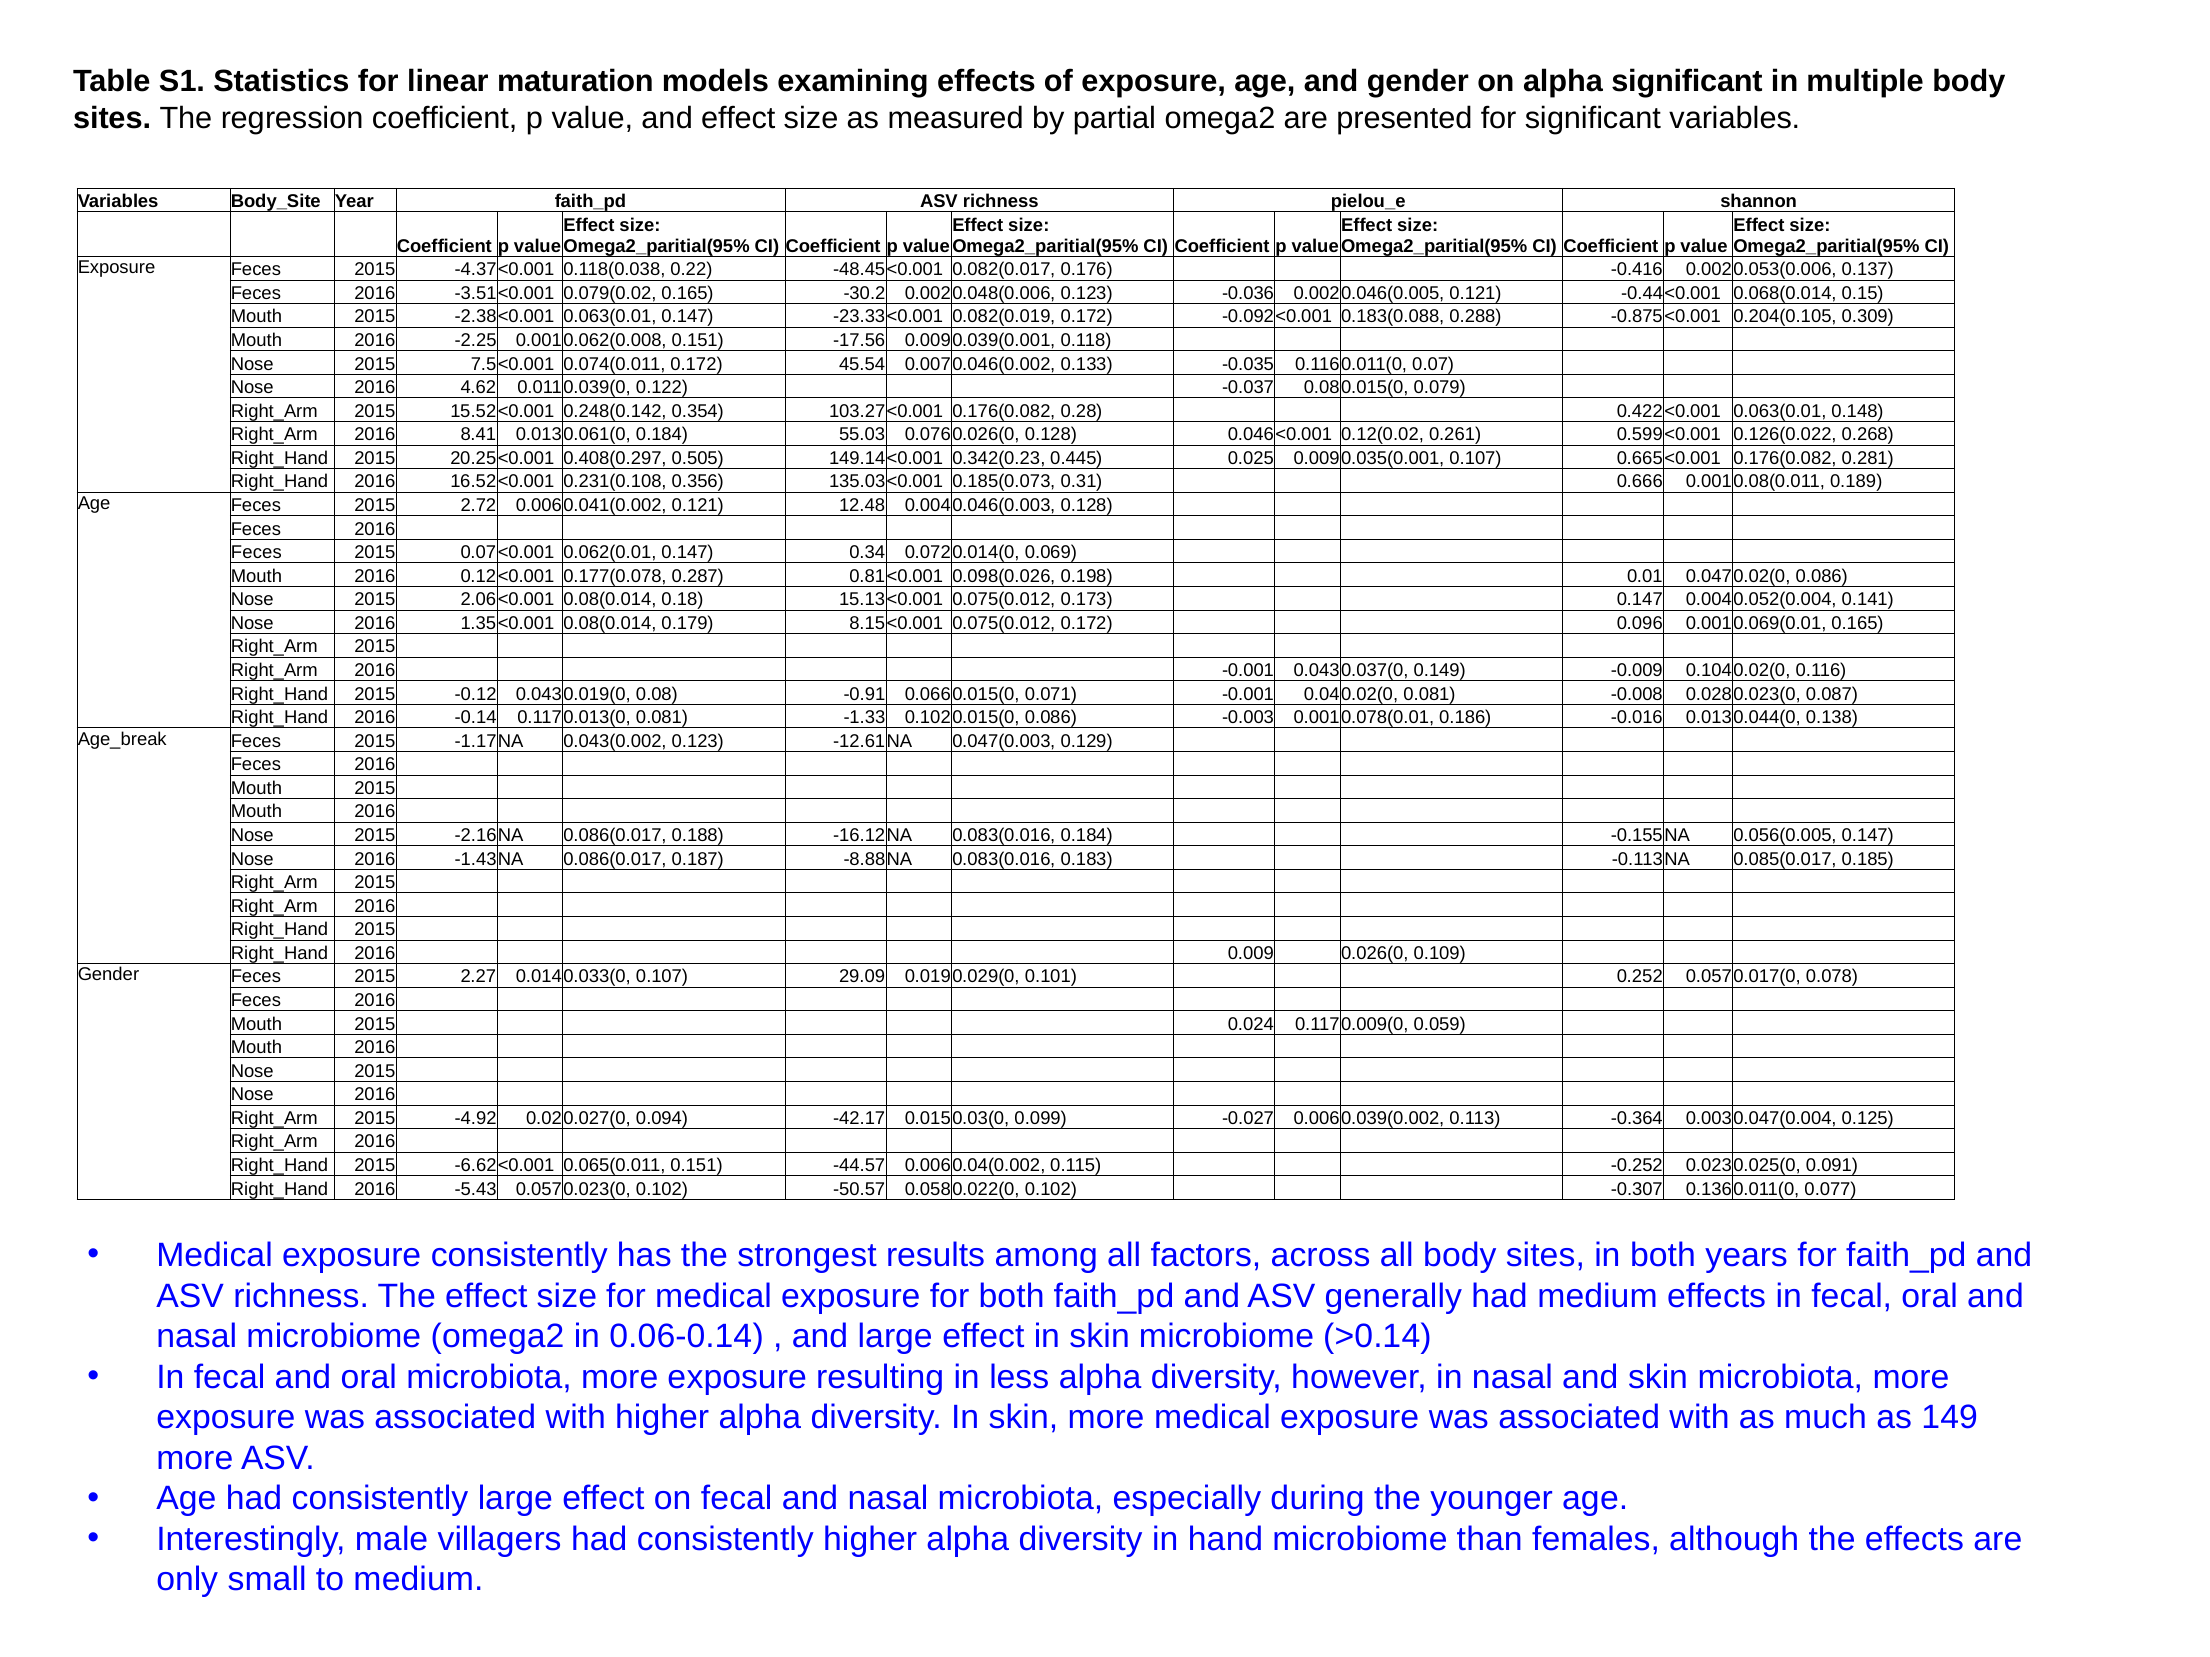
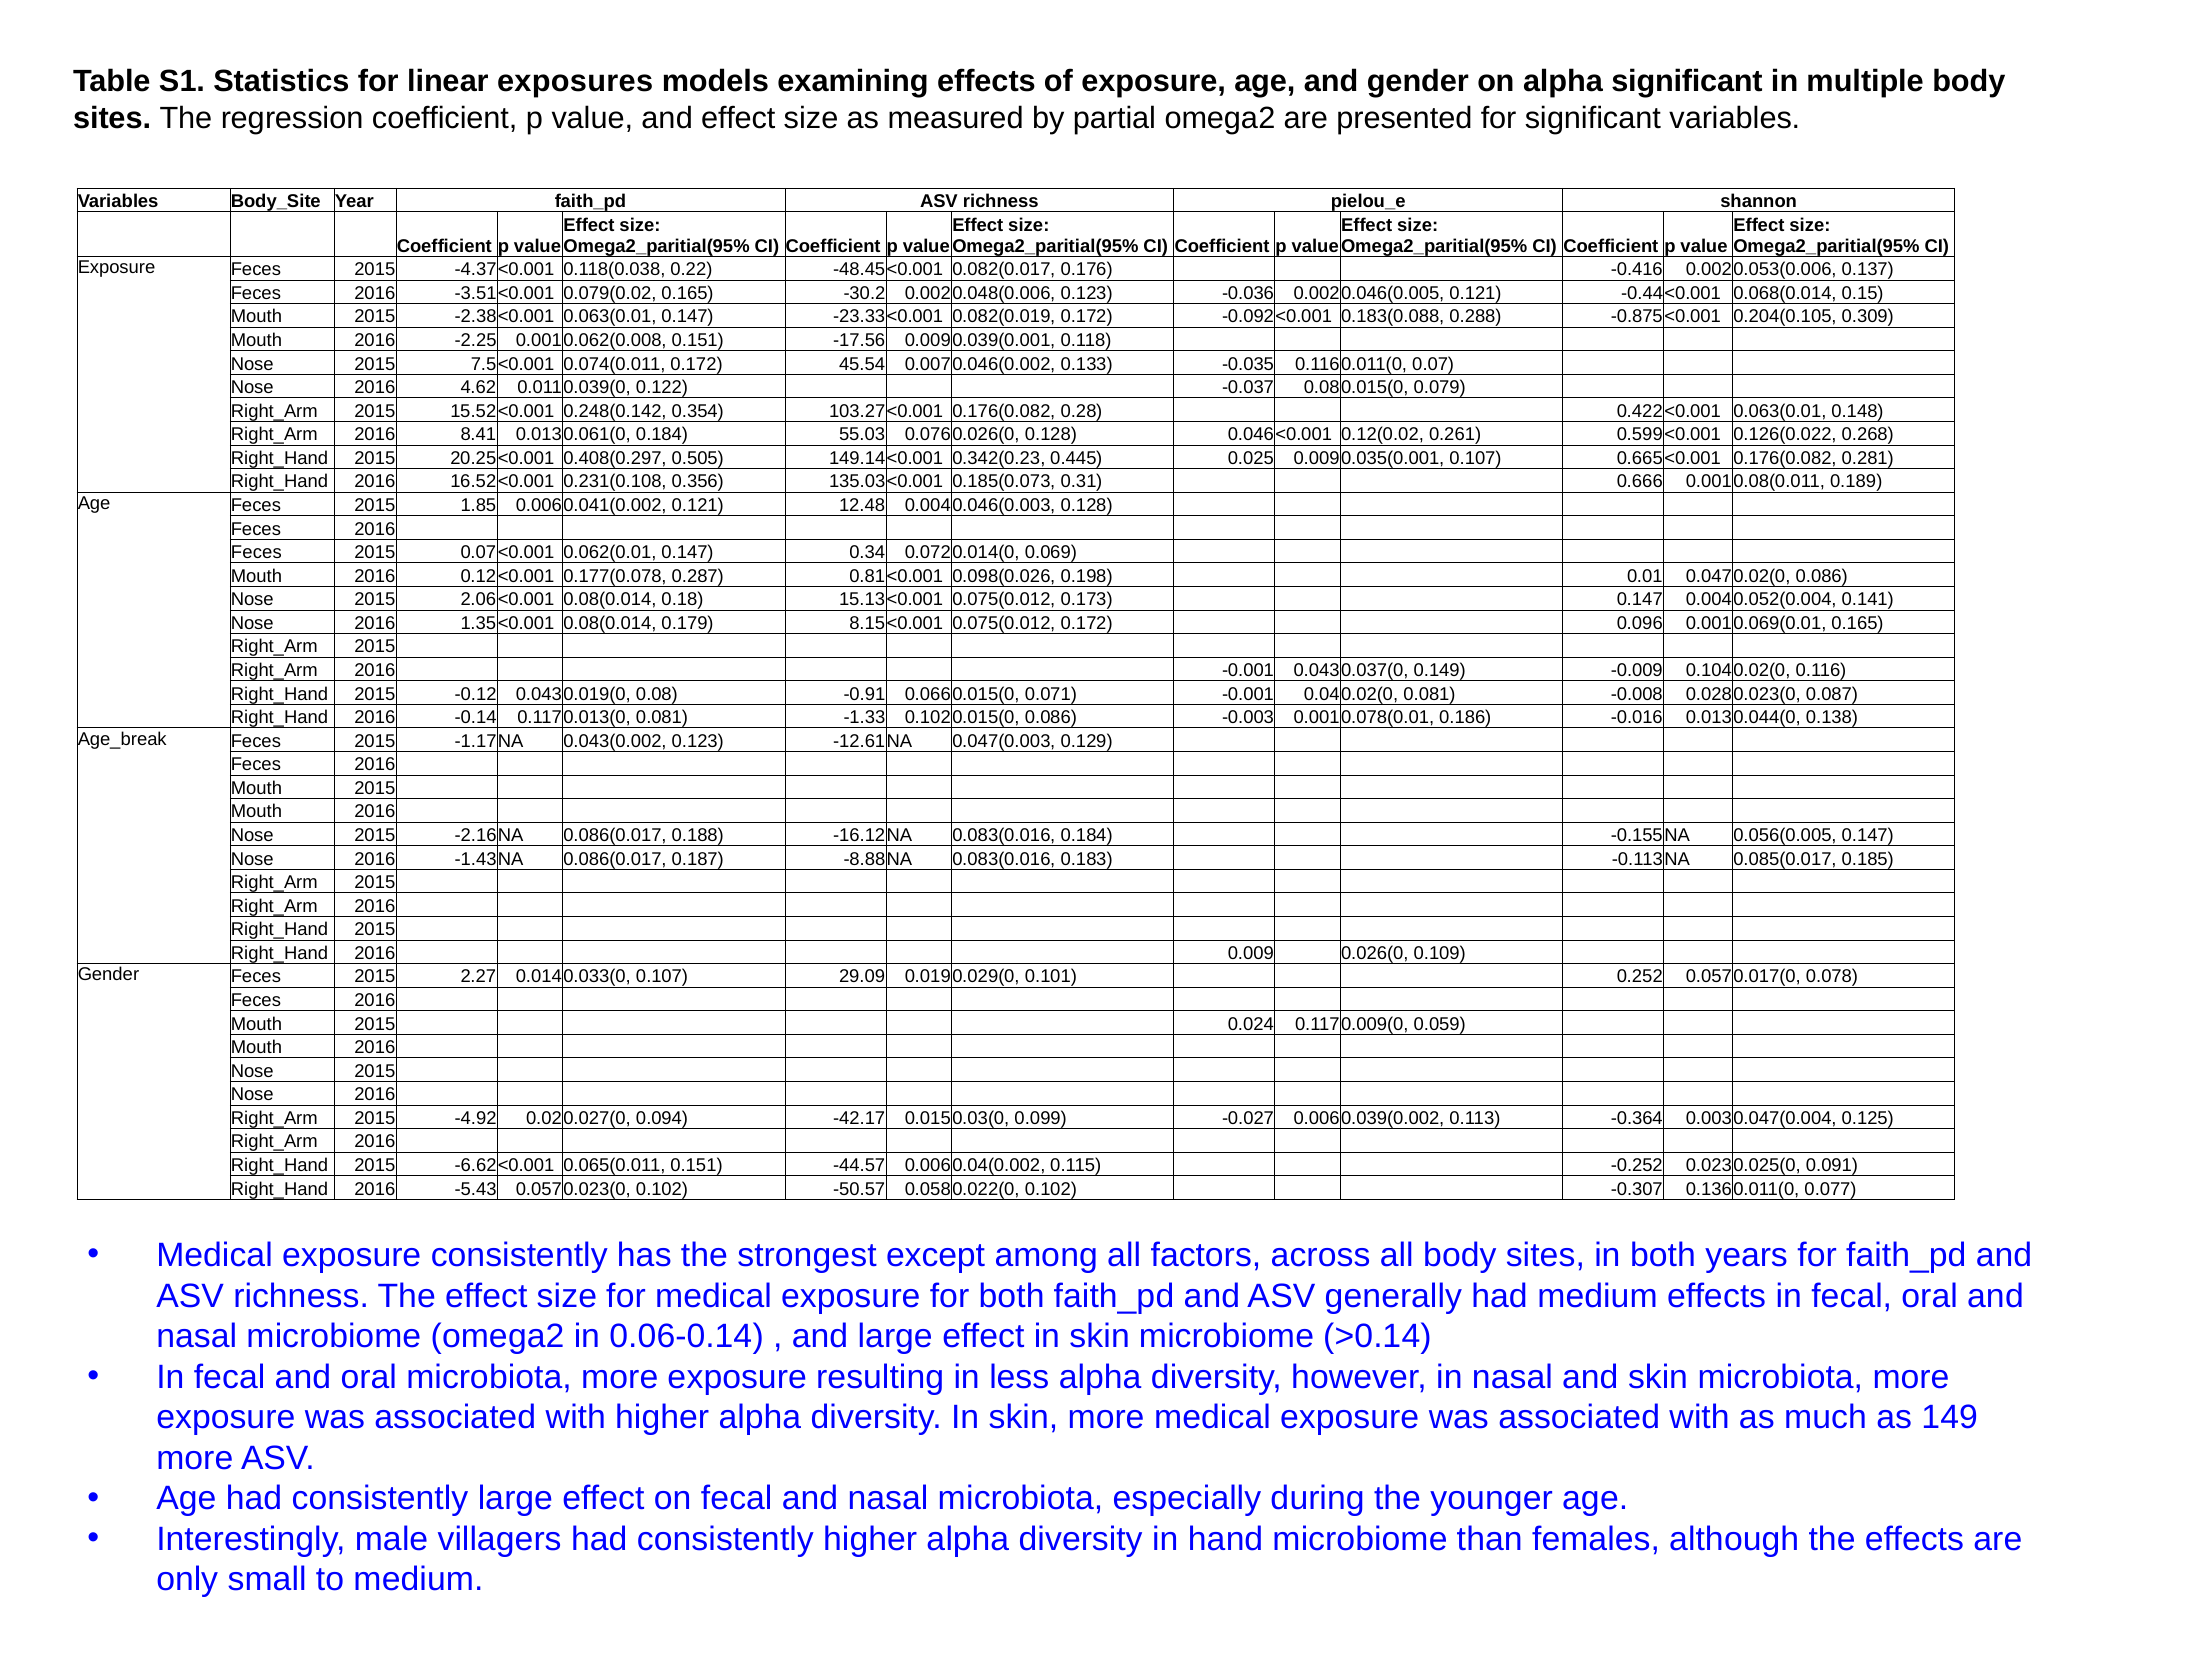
maturation: maturation -> exposures (575, 81)
2.72: 2.72 -> 1.85 (478, 506)
results: results -> except (936, 1256)
